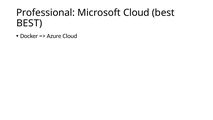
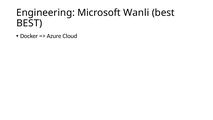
Professional: Professional -> Engineering (46, 13)
Microsoft Cloud: Cloud -> Wanli (136, 13)
